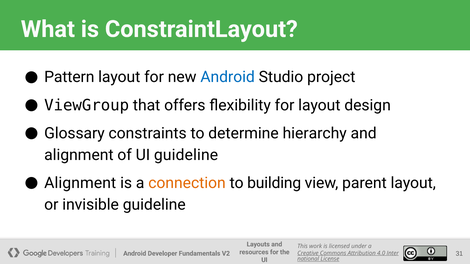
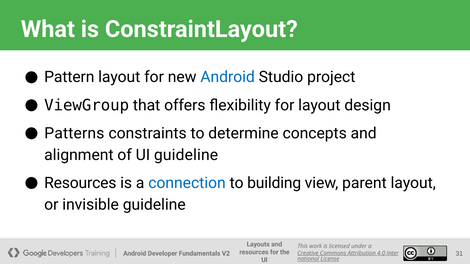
Glossary: Glossary -> Patterns (74, 134)
hierarchy: hierarchy -> concepts (315, 134)
Alignment: Alignment -> Resources (80, 183)
connection colour: orange -> blue (187, 183)
